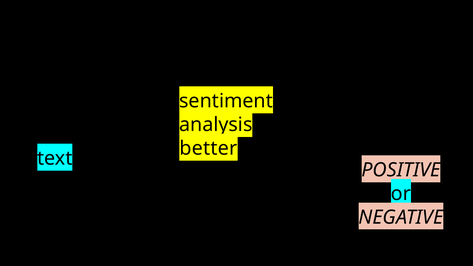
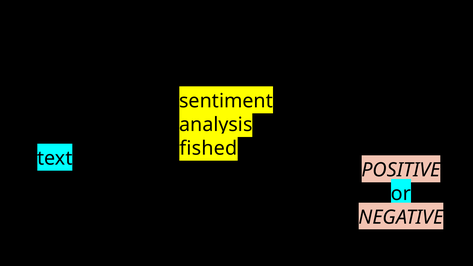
better: better -> fished (208, 148)
